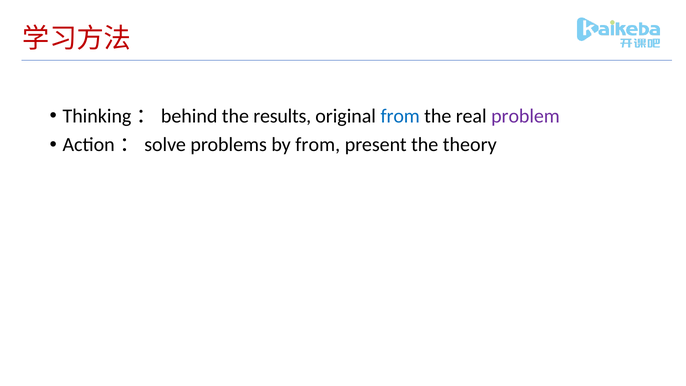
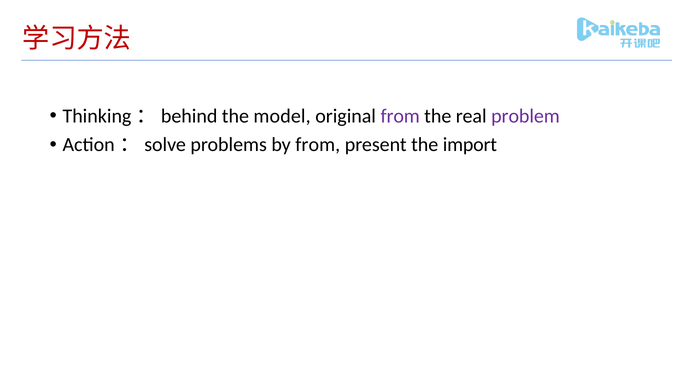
results: results -> model (282, 116)
from colour: blue -> purple (400, 116)
theory: theory -> import (470, 145)
